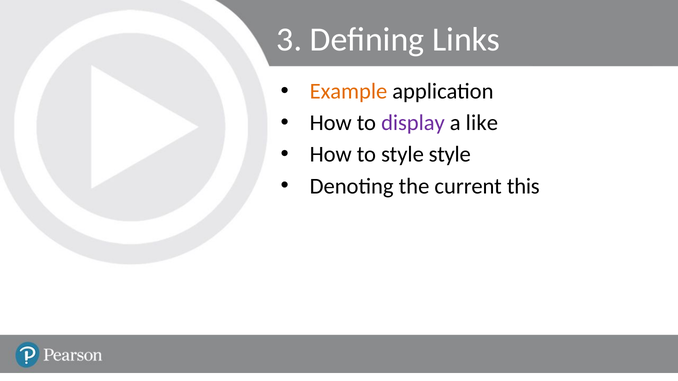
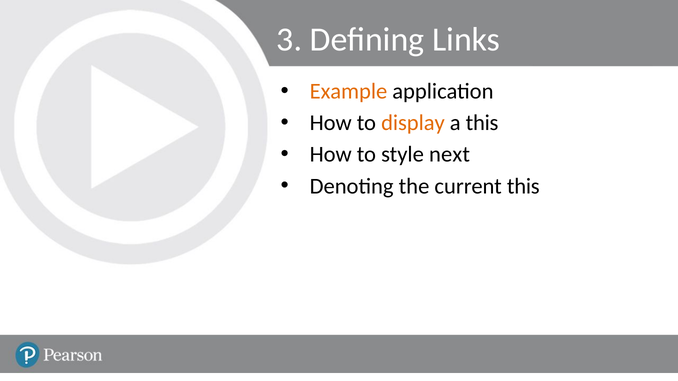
display colour: purple -> orange (413, 123)
a like: like -> this (482, 123)
style style: style -> next (450, 155)
